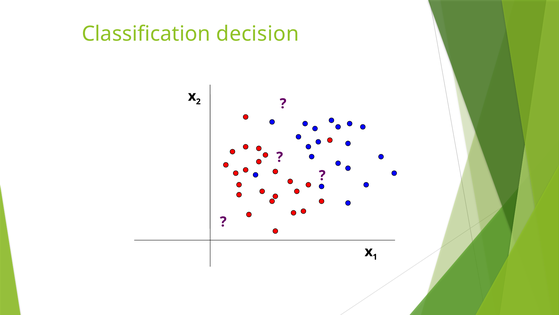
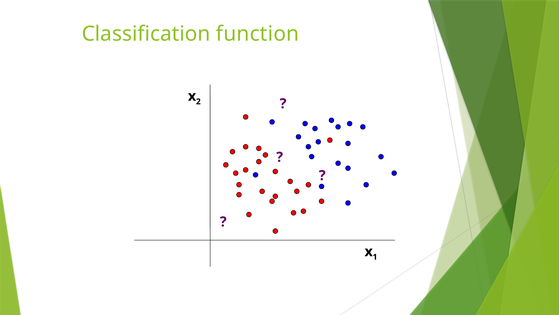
decision: decision -> function (258, 34)
